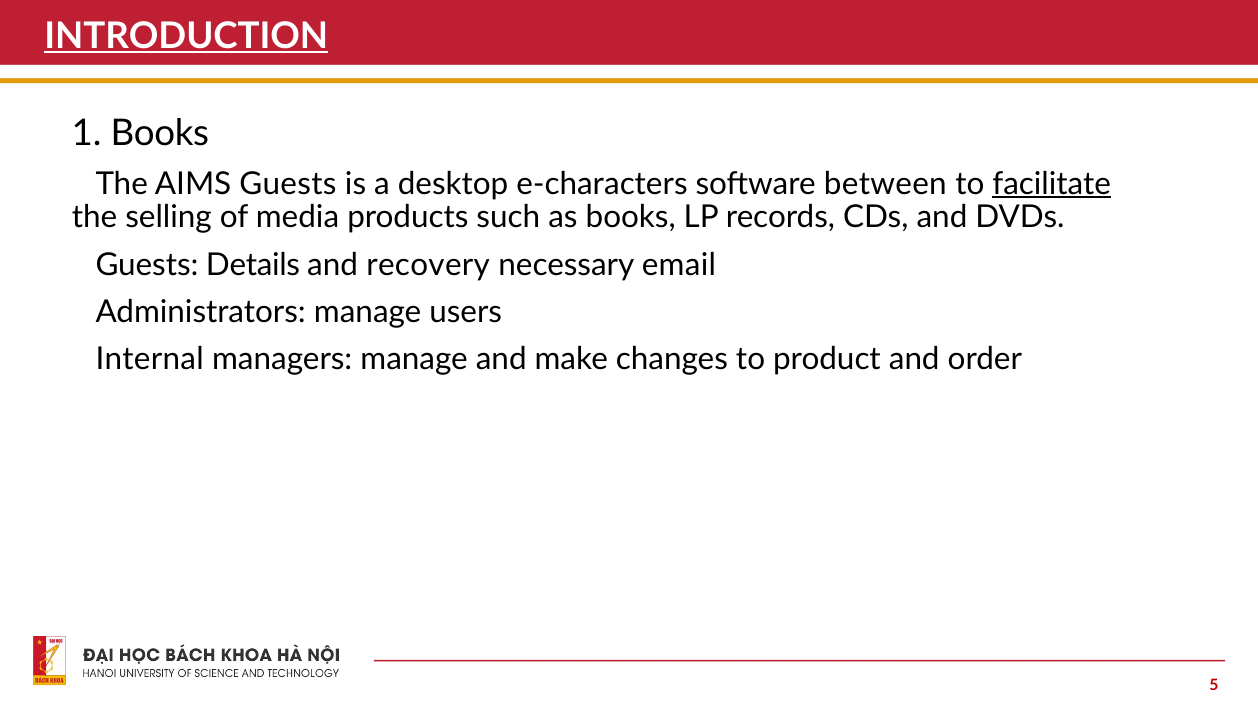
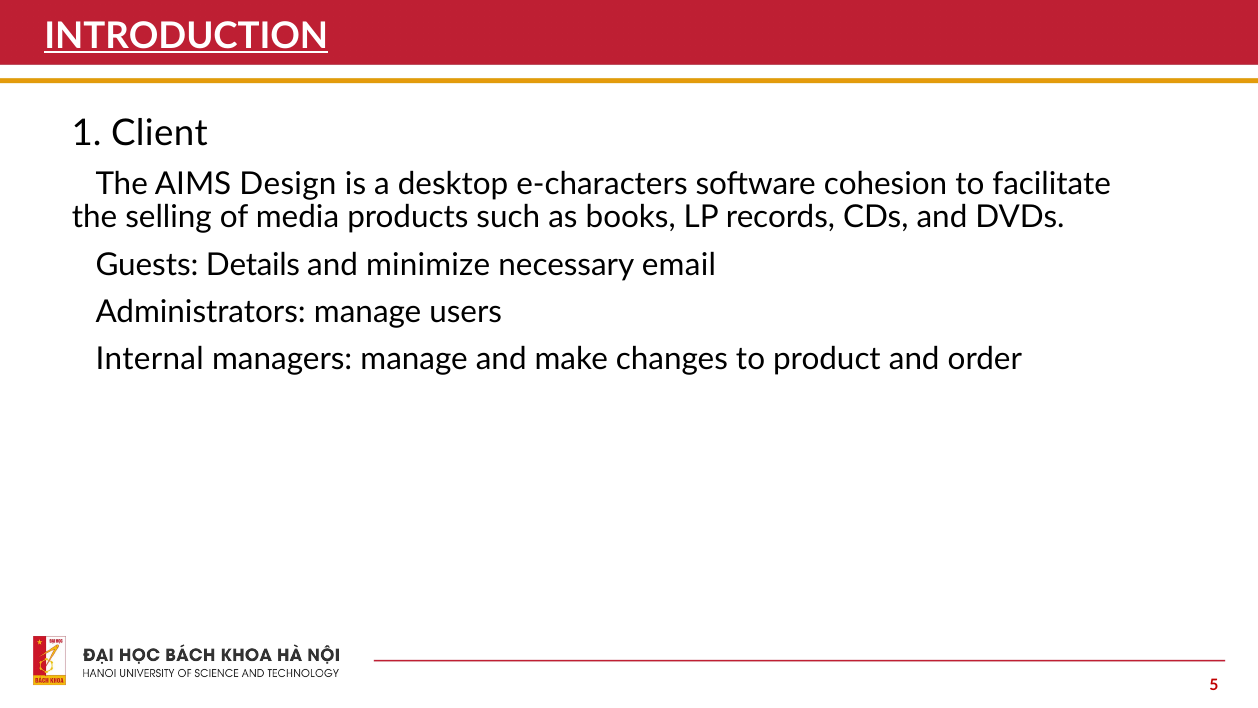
1 Books: Books -> Client (159, 134)
AIMS Guests: Guests -> Design (288, 184)
between: between -> cohesion (886, 184)
facilitate underline: present -> none (1052, 184)
recovery: recovery -> minimize (428, 265)
